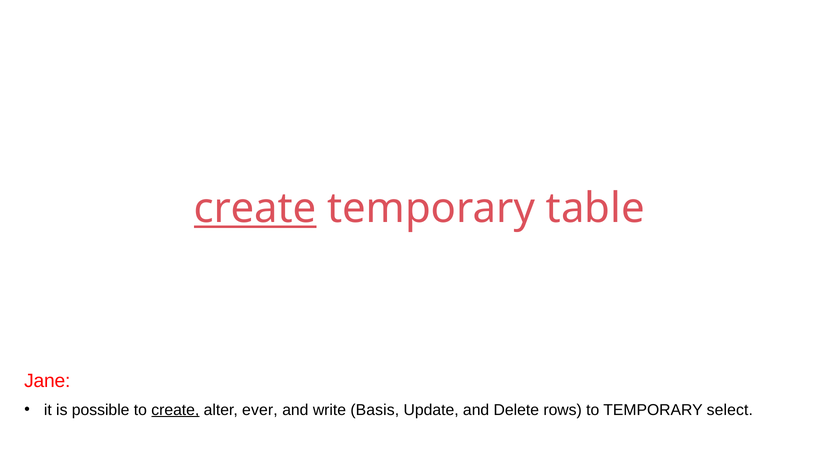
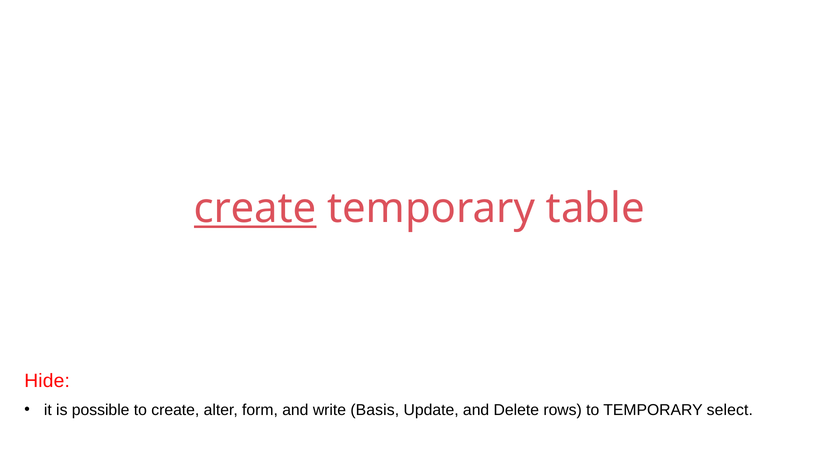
Jane: Jane -> Hide (47, 381)
create underline: present -> none (175, 410)
ever: ever -> form (260, 410)
